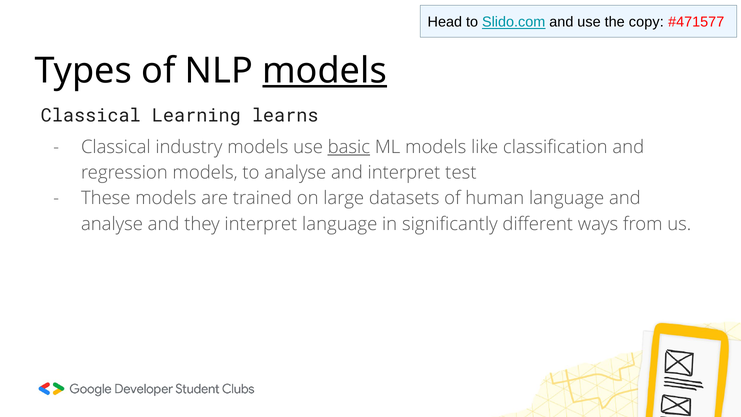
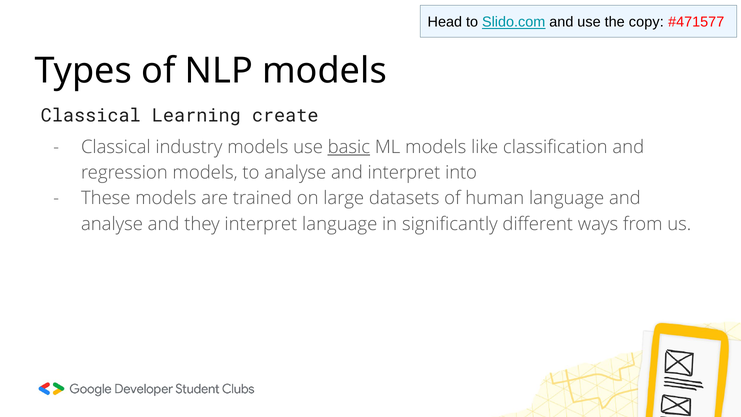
models underline: present -> none (325, 71)
learns: learns -> create (285, 115)
test: test -> into (461, 173)
